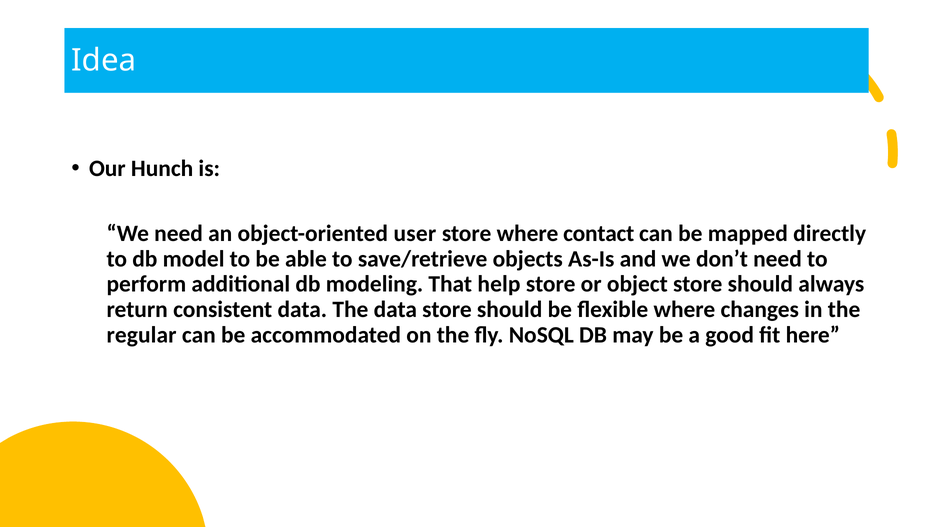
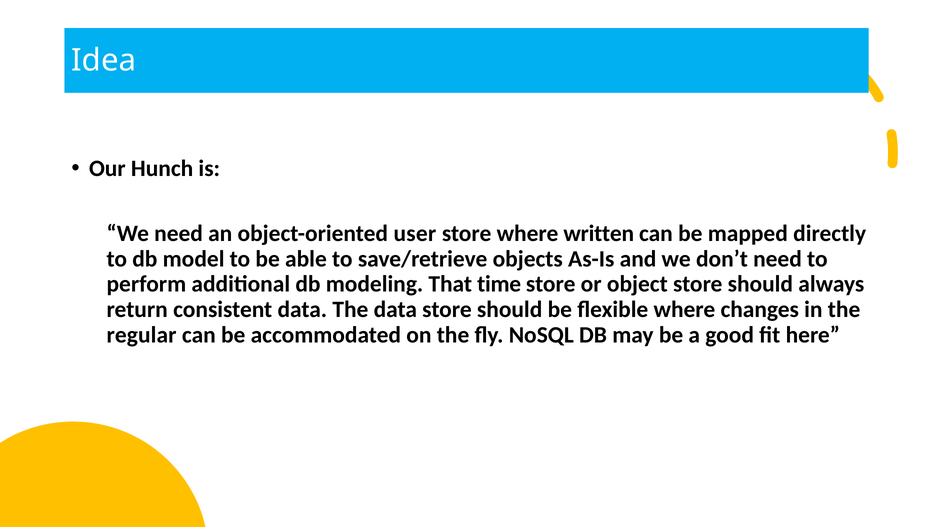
contact: contact -> written (599, 234)
help: help -> time (499, 284)
